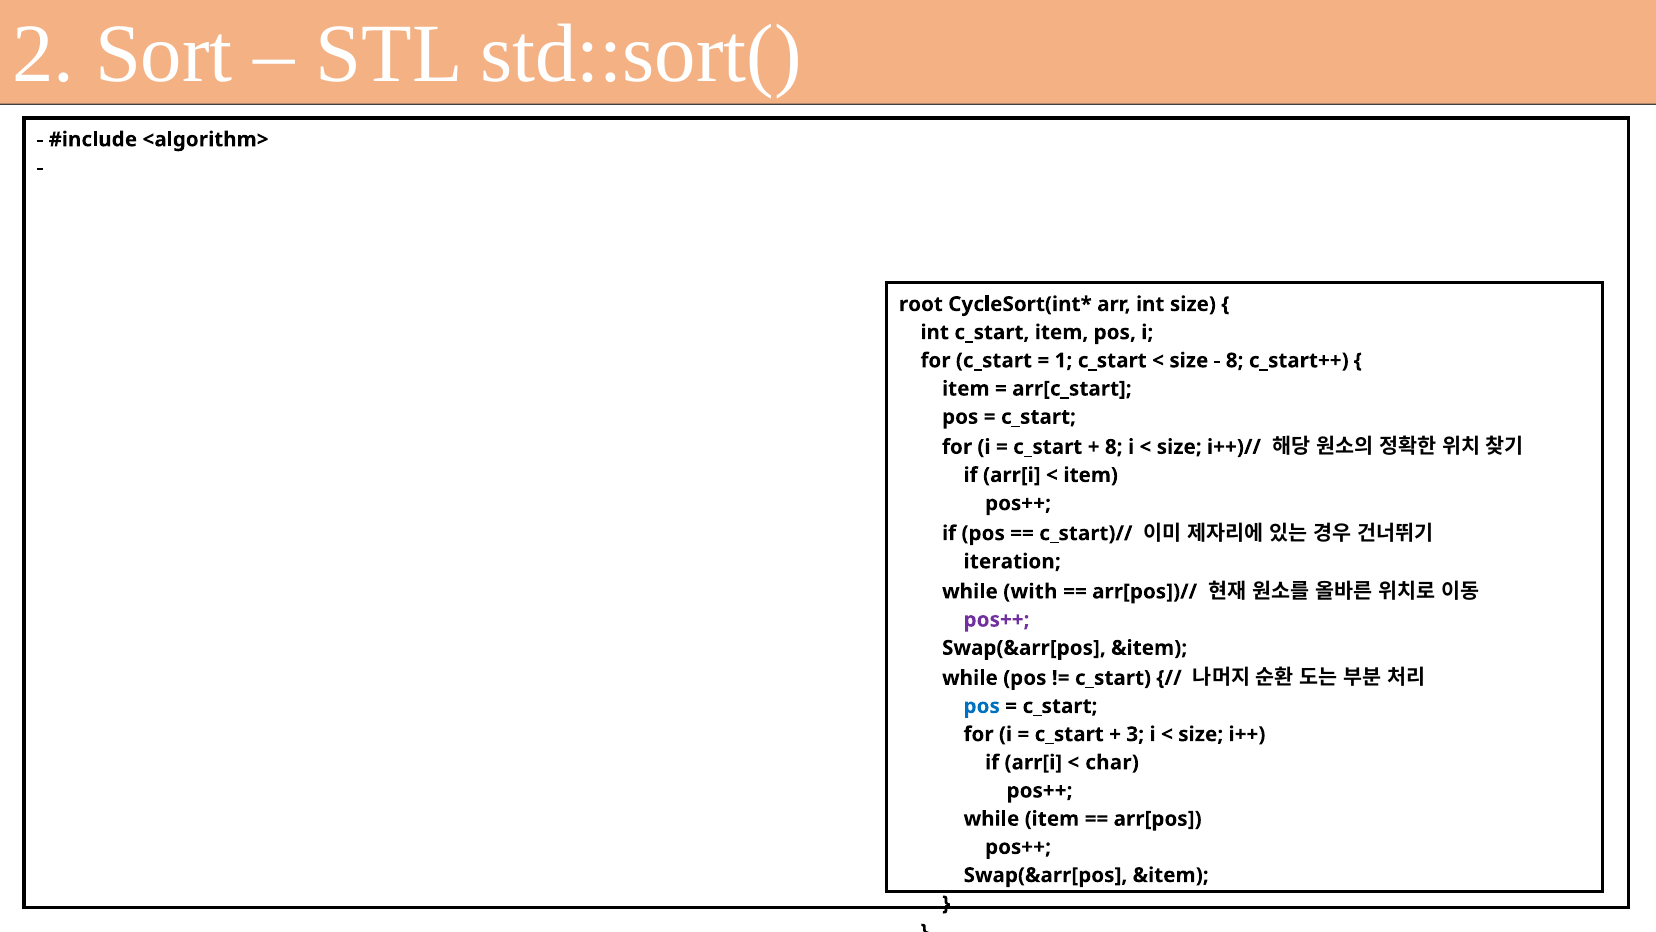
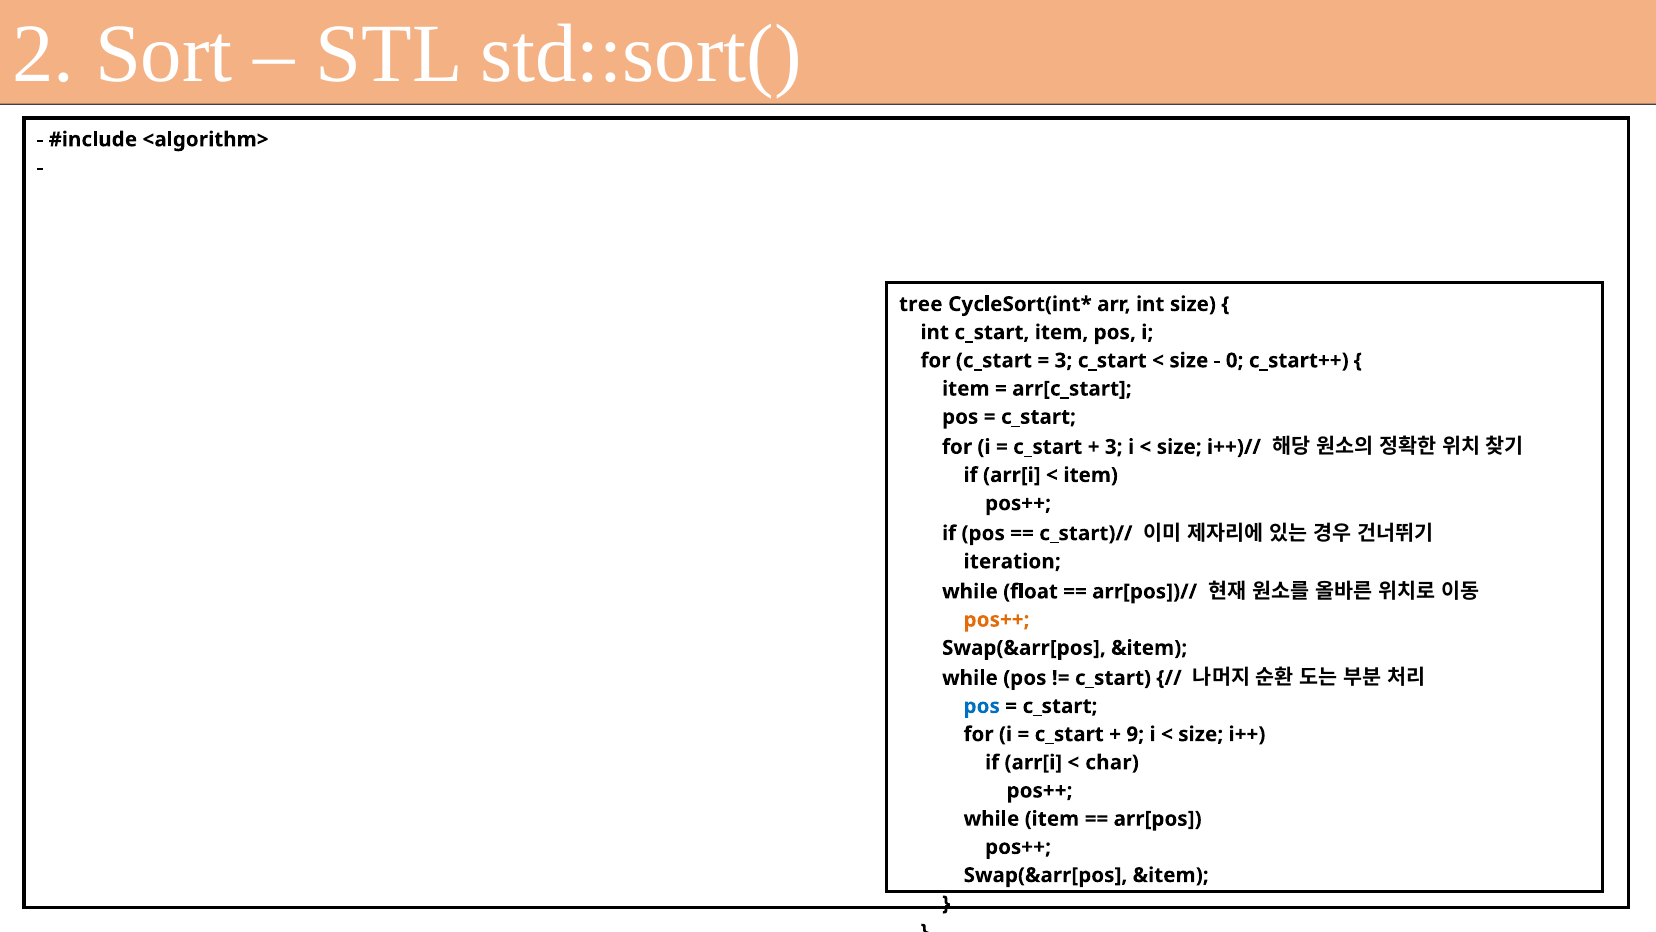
root: root -> tree (921, 304)
1: 1 -> 3 (1063, 360)
8: 8 -> 0 (1235, 360)
8: 8 -> 3 (1114, 447)
with: with -> float (1031, 591)
pos++ colour: purple -> orange (997, 619)
3: 3 -> 9 (1135, 734)
